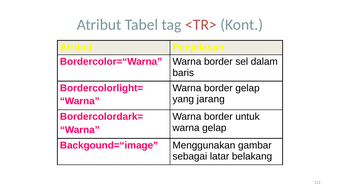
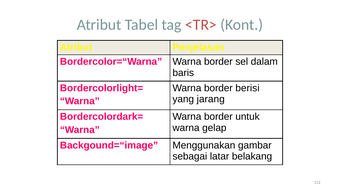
border gelap: gelap -> berisi (247, 88)
